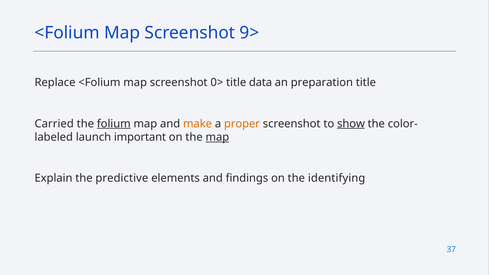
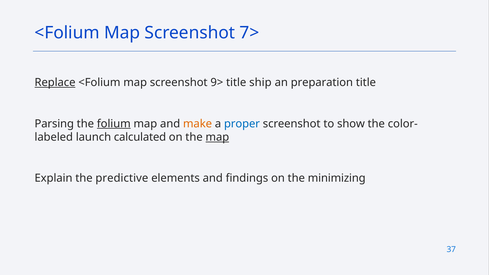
9>: 9> -> 7> (249, 33)
Replace underline: none -> present (55, 83)
0>: 0> -> 9> (217, 83)
data: data -> ship (260, 83)
Carried: Carried -> Parsing (54, 124)
proper colour: orange -> blue (242, 124)
show underline: present -> none (351, 124)
important: important -> calculated (140, 137)
identifying: identifying -> minimizing (337, 178)
